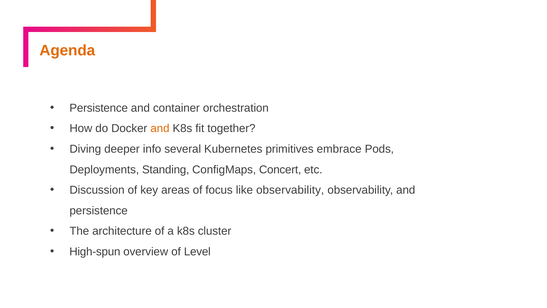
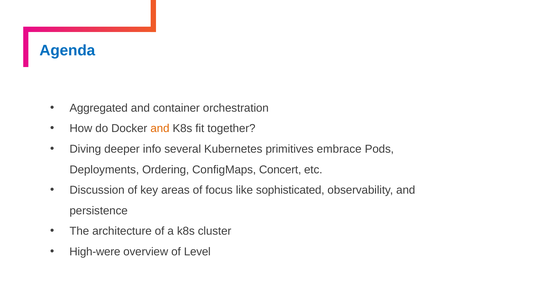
Agenda colour: orange -> blue (67, 50)
Persistence: Persistence -> Aggregated (99, 108)
Standing: Standing -> Ordering (166, 169)
like observability: observability -> sophisticated (290, 190)
High-spun: High-spun -> High-were (95, 251)
